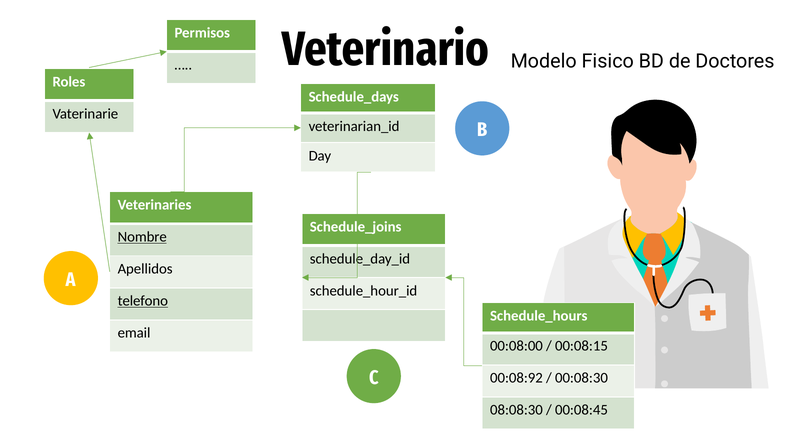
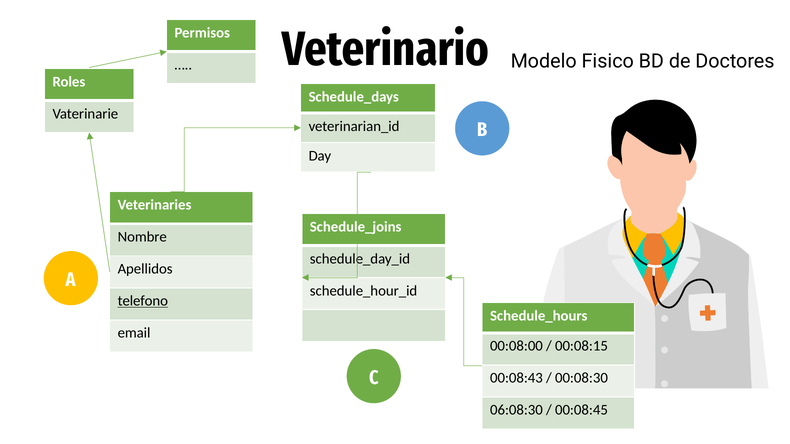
Nombre underline: present -> none (142, 237)
00:08:92: 00:08:92 -> 00:08:43 (516, 378)
08:08:30: 08:08:30 -> 06:08:30 (516, 410)
